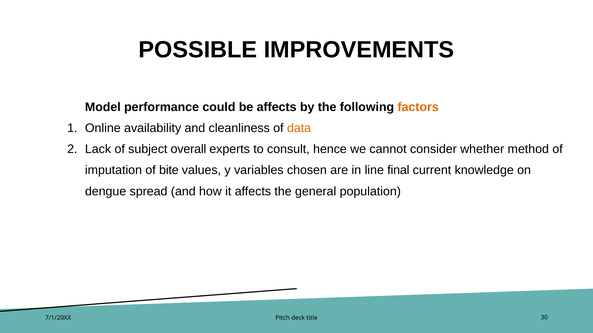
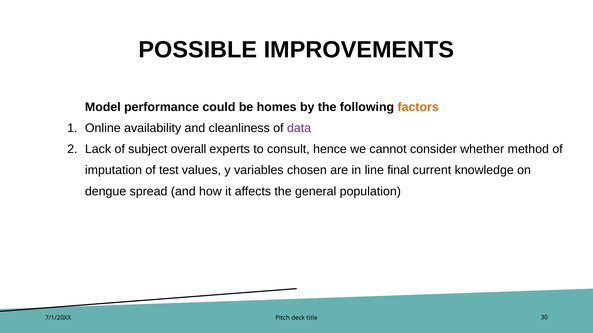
be affects: affects -> homes (277, 107)
data colour: orange -> purple (299, 128)
bite: bite -> test (169, 171)
